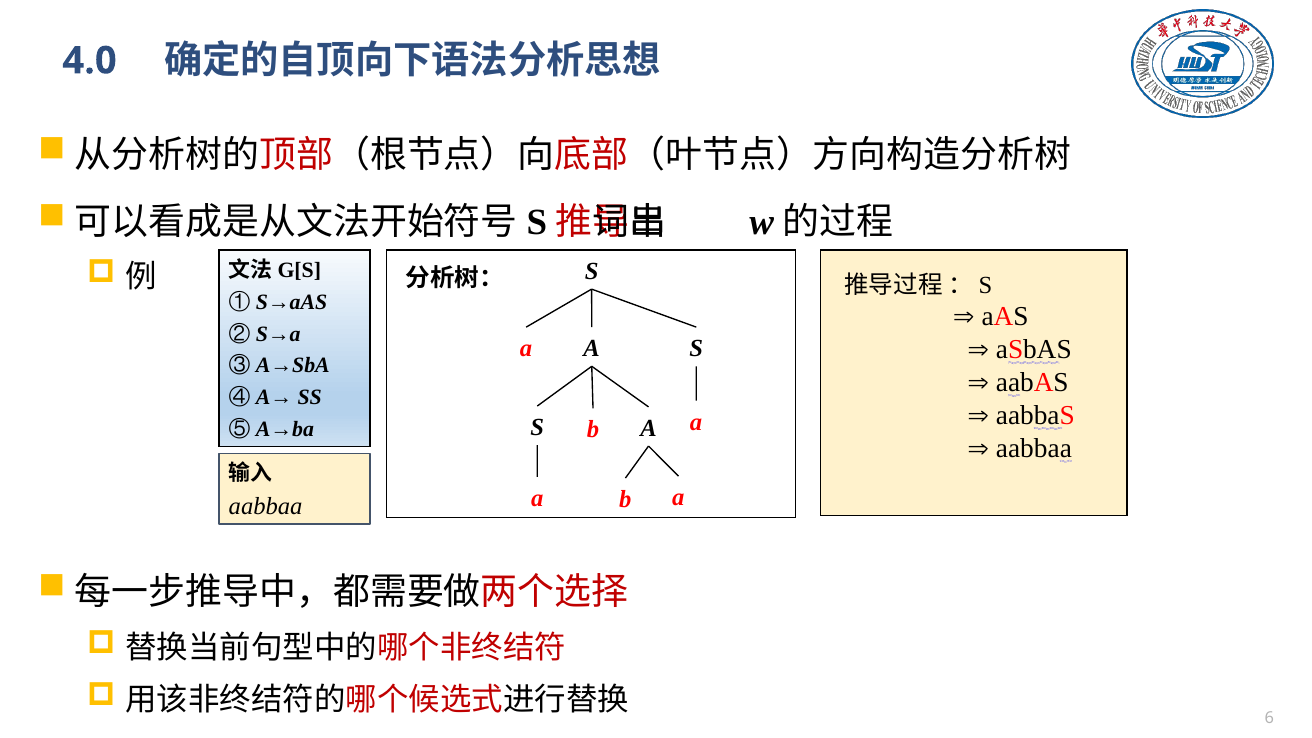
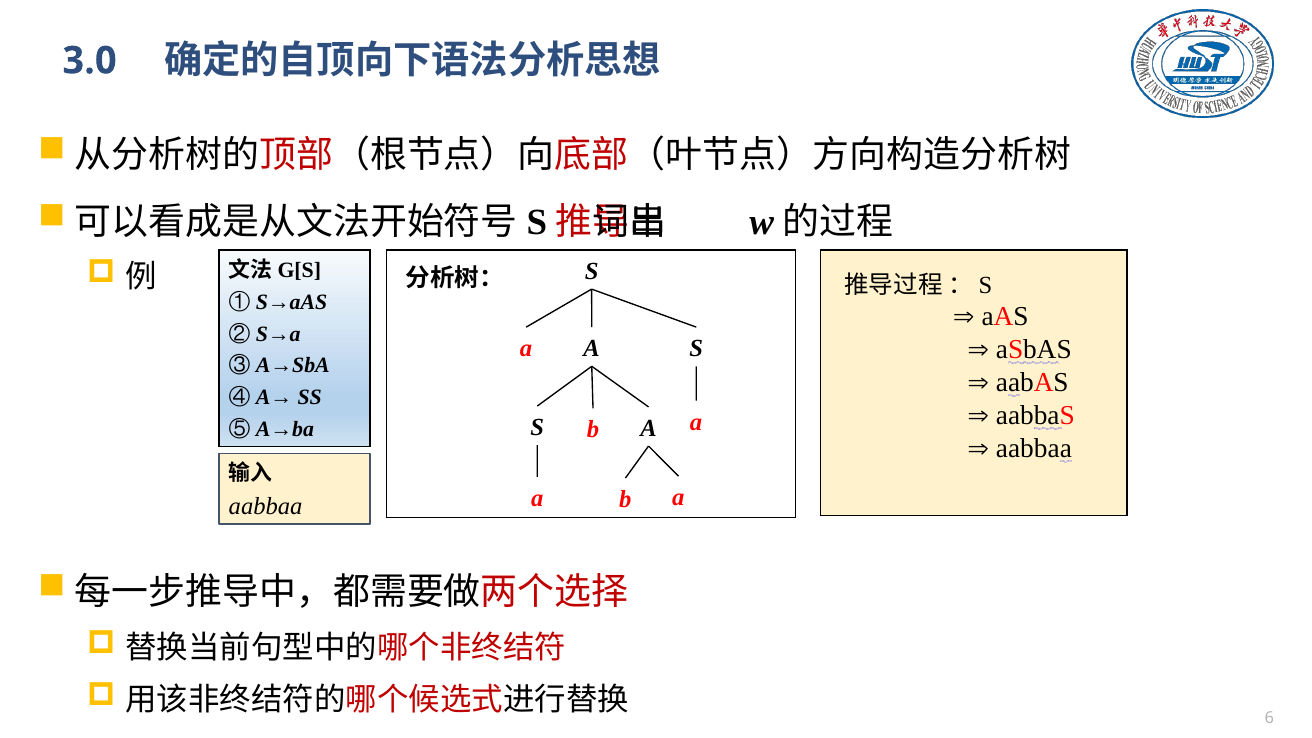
4.0: 4.0 -> 3.0 (90, 61)
